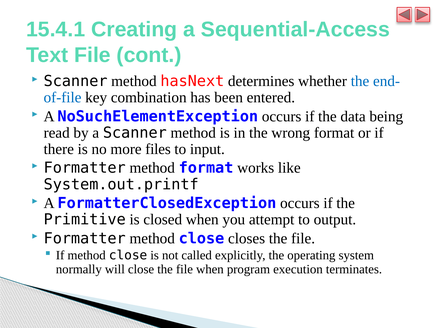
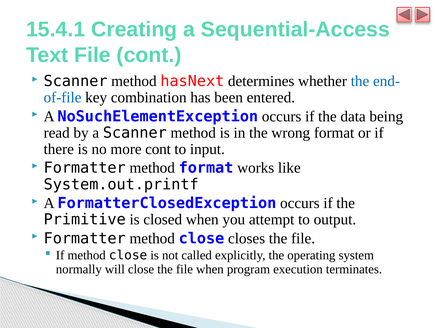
more files: files -> cont (158, 149)
